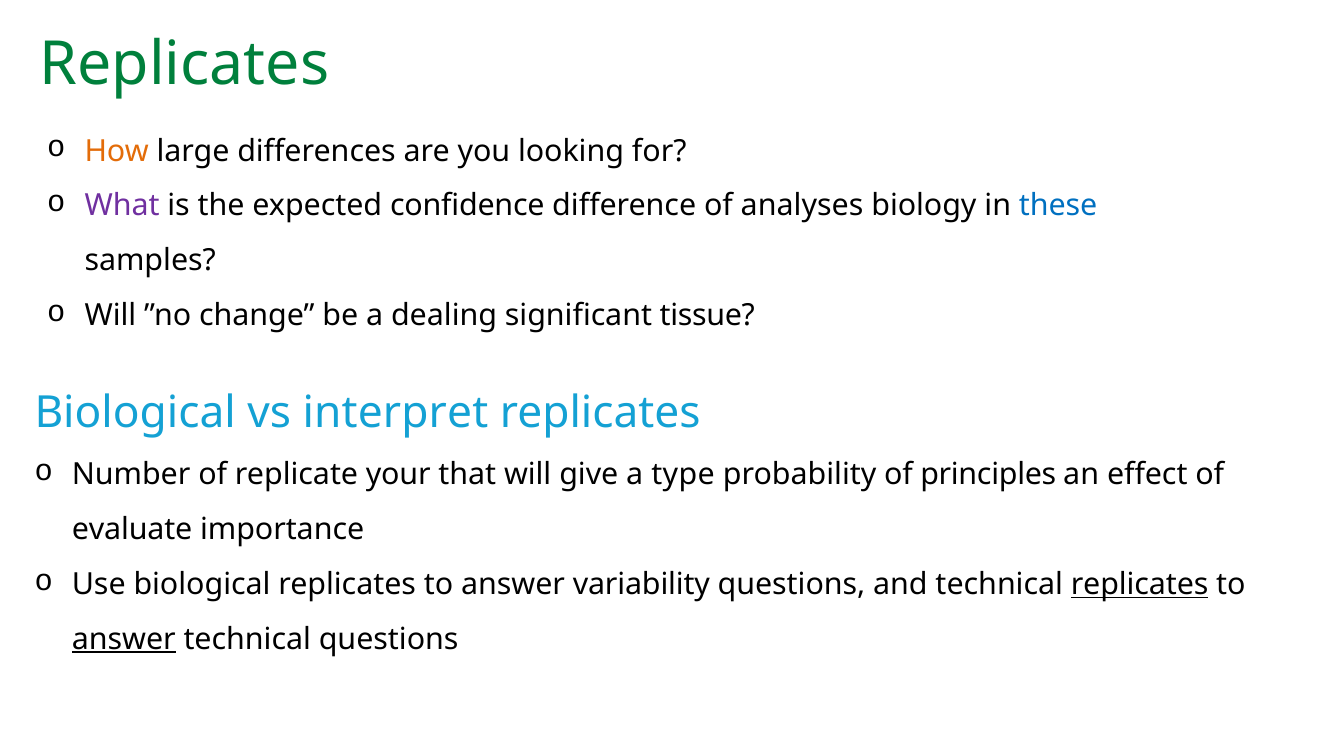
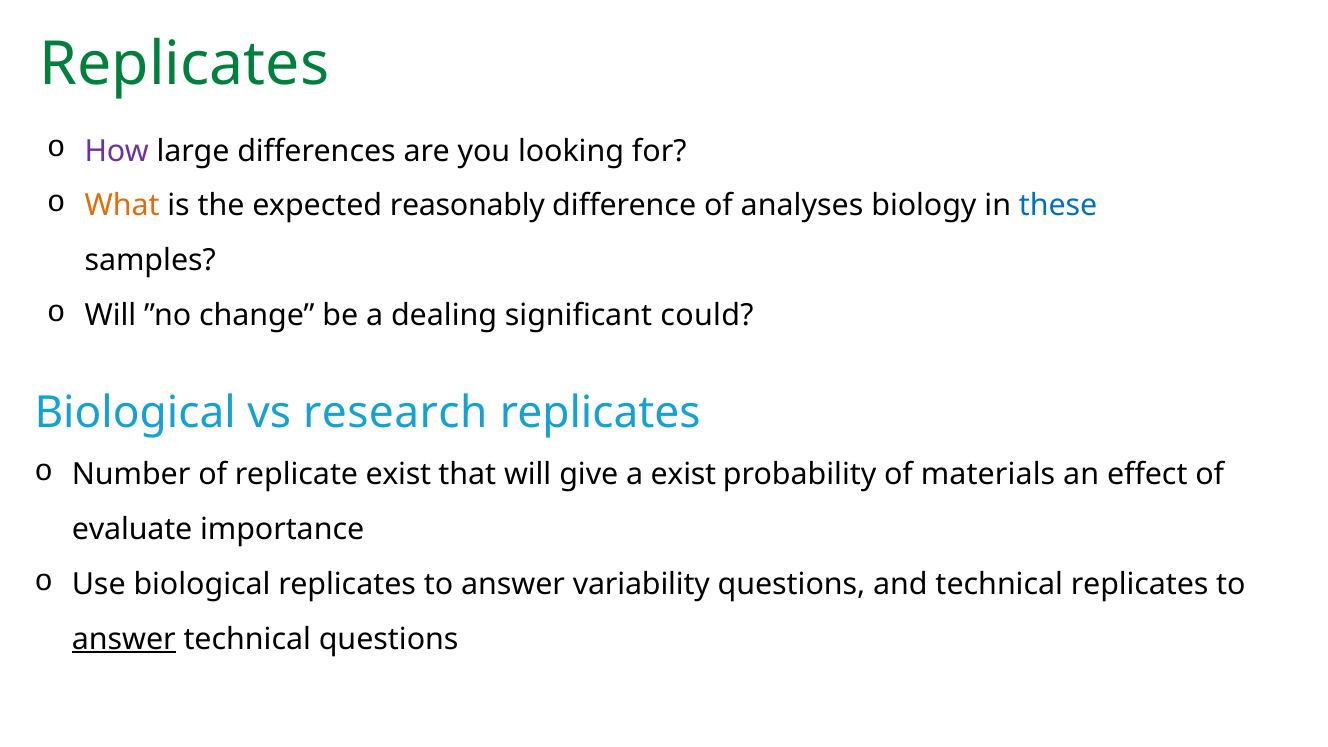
How colour: orange -> purple (117, 151)
What colour: purple -> orange (122, 206)
confidence: confidence -> reasonably (467, 206)
tissue: tissue -> could (707, 315)
interpret: interpret -> research (395, 413)
replicate your: your -> exist (398, 475)
a type: type -> exist (683, 475)
principles: principles -> materials (988, 475)
replicates underline: present -> none (1140, 584)
